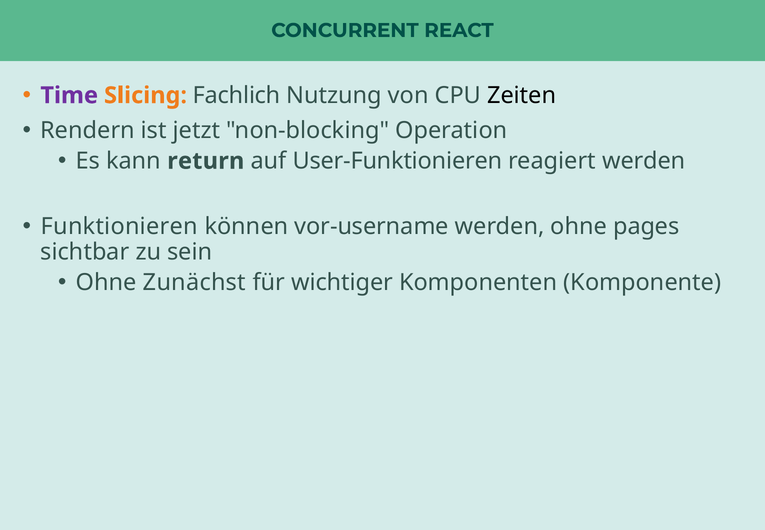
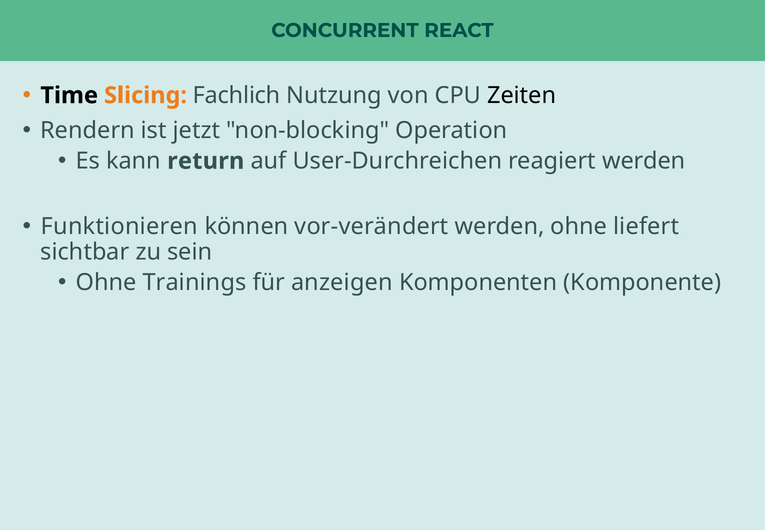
Time colour: purple -> black (69, 95)
User-Funktionieren: User-Funktionieren -> User-Durchreichen (397, 161)
vor-username: vor-username -> vor-verändert (371, 226)
pages: pages -> liefert (646, 226)
Zunächst: Zunächst -> Trainings (195, 282)
wichtiger: wichtiger -> anzeigen (342, 282)
